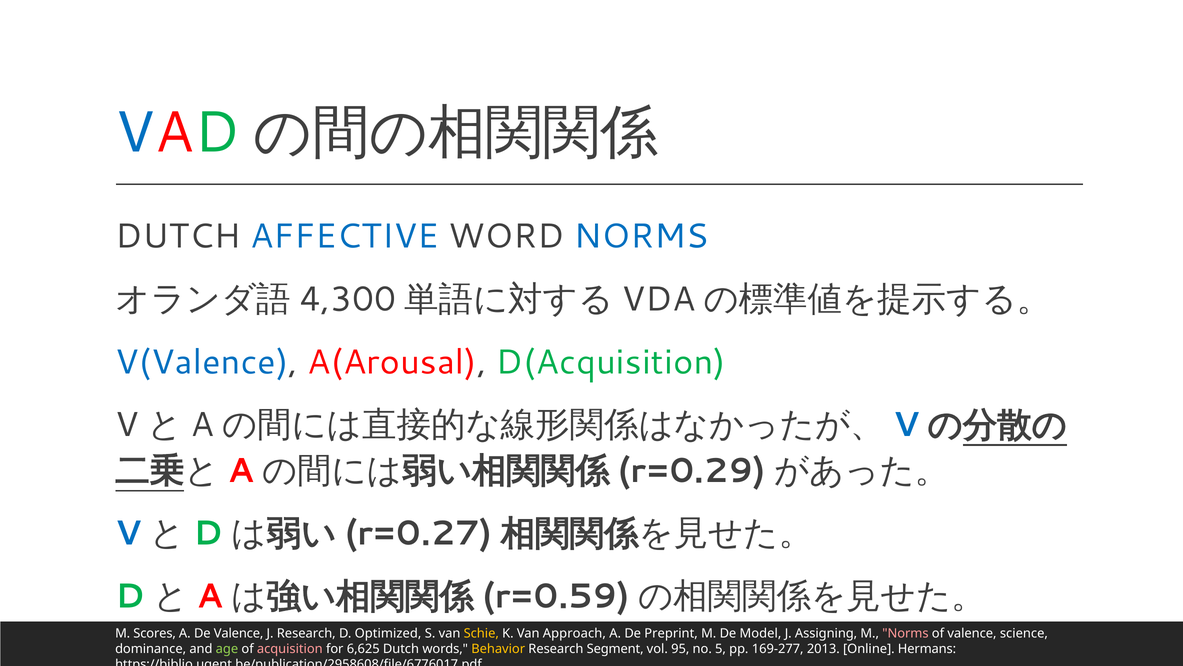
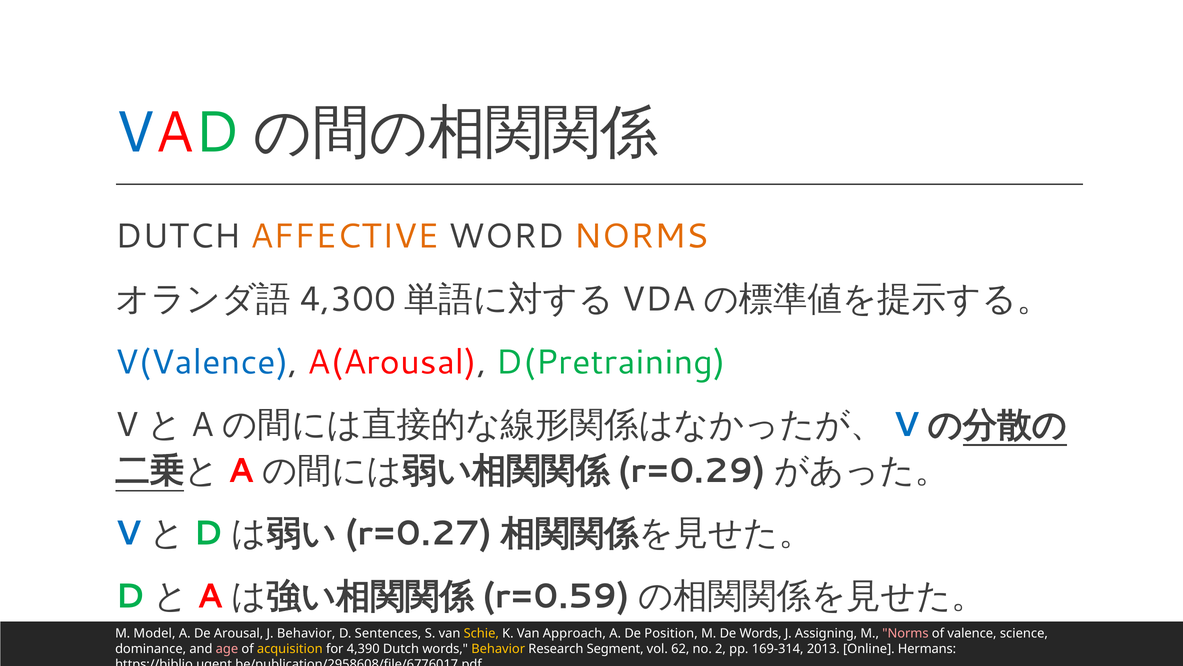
AFFECTIVE colour: blue -> orange (345, 236)
NORMS colour: blue -> orange (641, 236)
D(Acquisition: D(Acquisition -> D(Pretraining (611, 362)
Scores: Scores -> Model (154, 633)
De Valence: Valence -> Arousal (239, 633)
J Research: Research -> Behavior (306, 633)
Optimized: Optimized -> Sentences (388, 633)
Preprint: Preprint -> Position (671, 633)
De Model: Model -> Words (761, 633)
age colour: light green -> pink (227, 648)
acquisition colour: pink -> yellow (290, 648)
6,625: 6,625 -> 4,390 (363, 648)
95: 95 -> 62 (680, 648)
5: 5 -> 2 (720, 648)
169-277: 169-277 -> 169-314 (778, 648)
